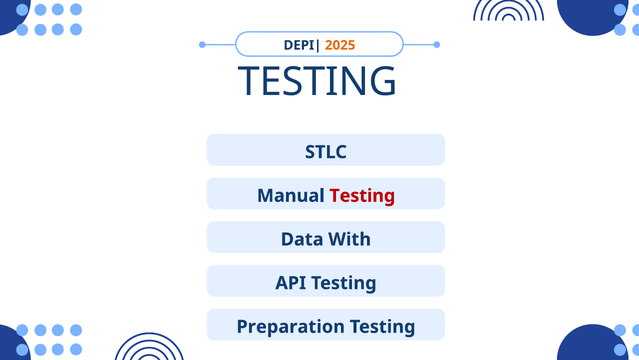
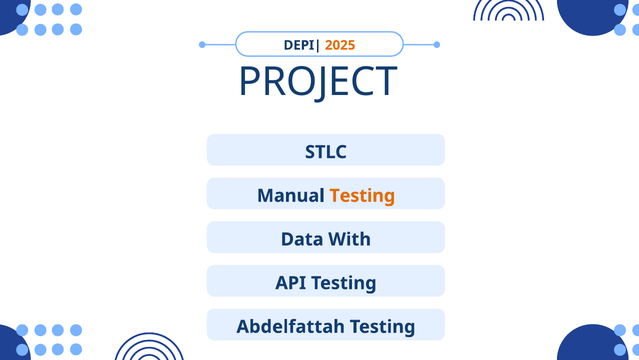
TESTING: TESTING -> PROJECT (318, 82)
Testing colour: red -> orange (362, 195)
Preparation: Preparation -> Abdelfattah (291, 326)
